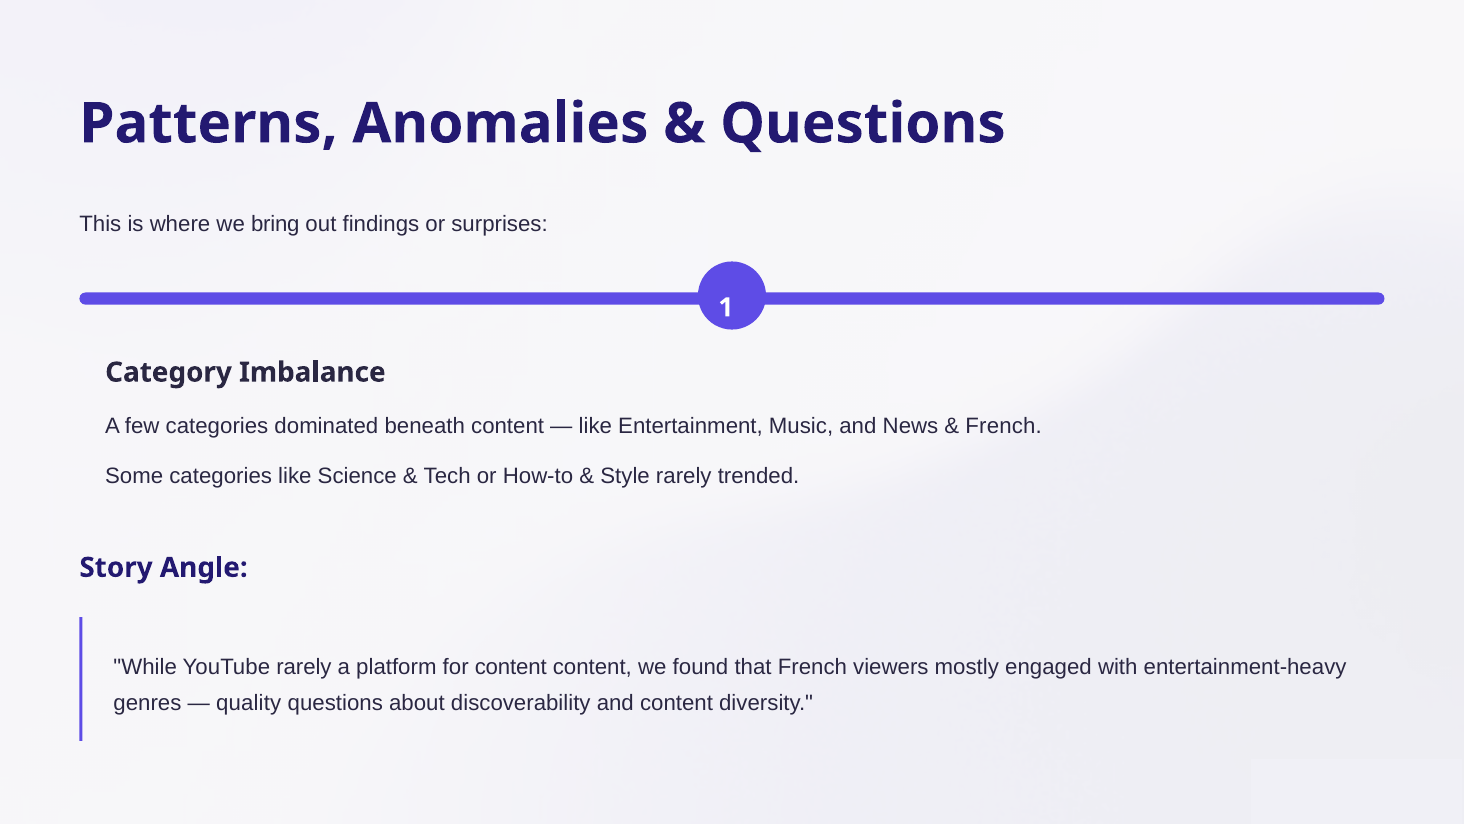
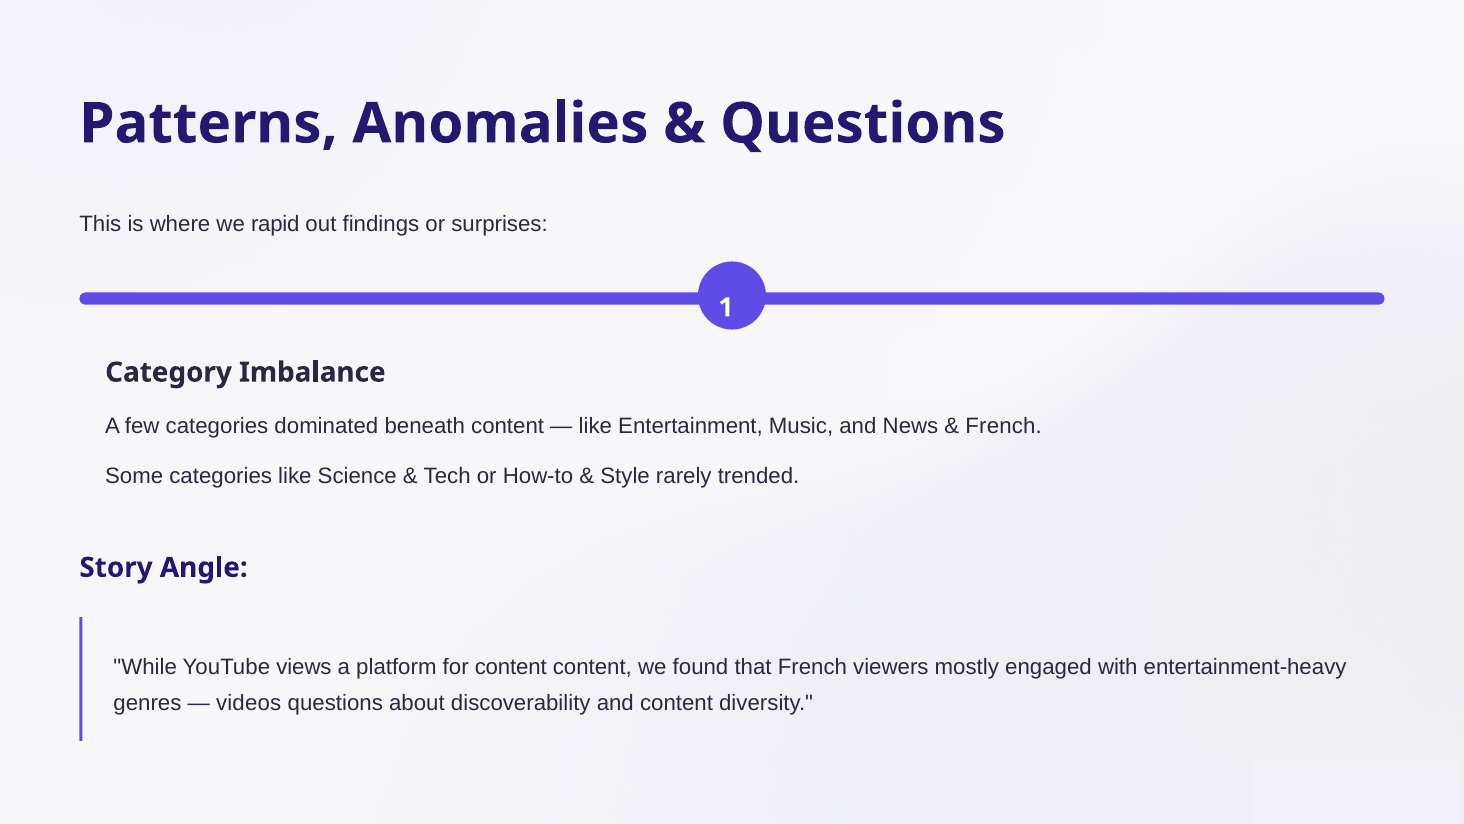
bring: bring -> rapid (275, 224)
YouTube rarely: rarely -> views (304, 667)
quality: quality -> videos (249, 703)
